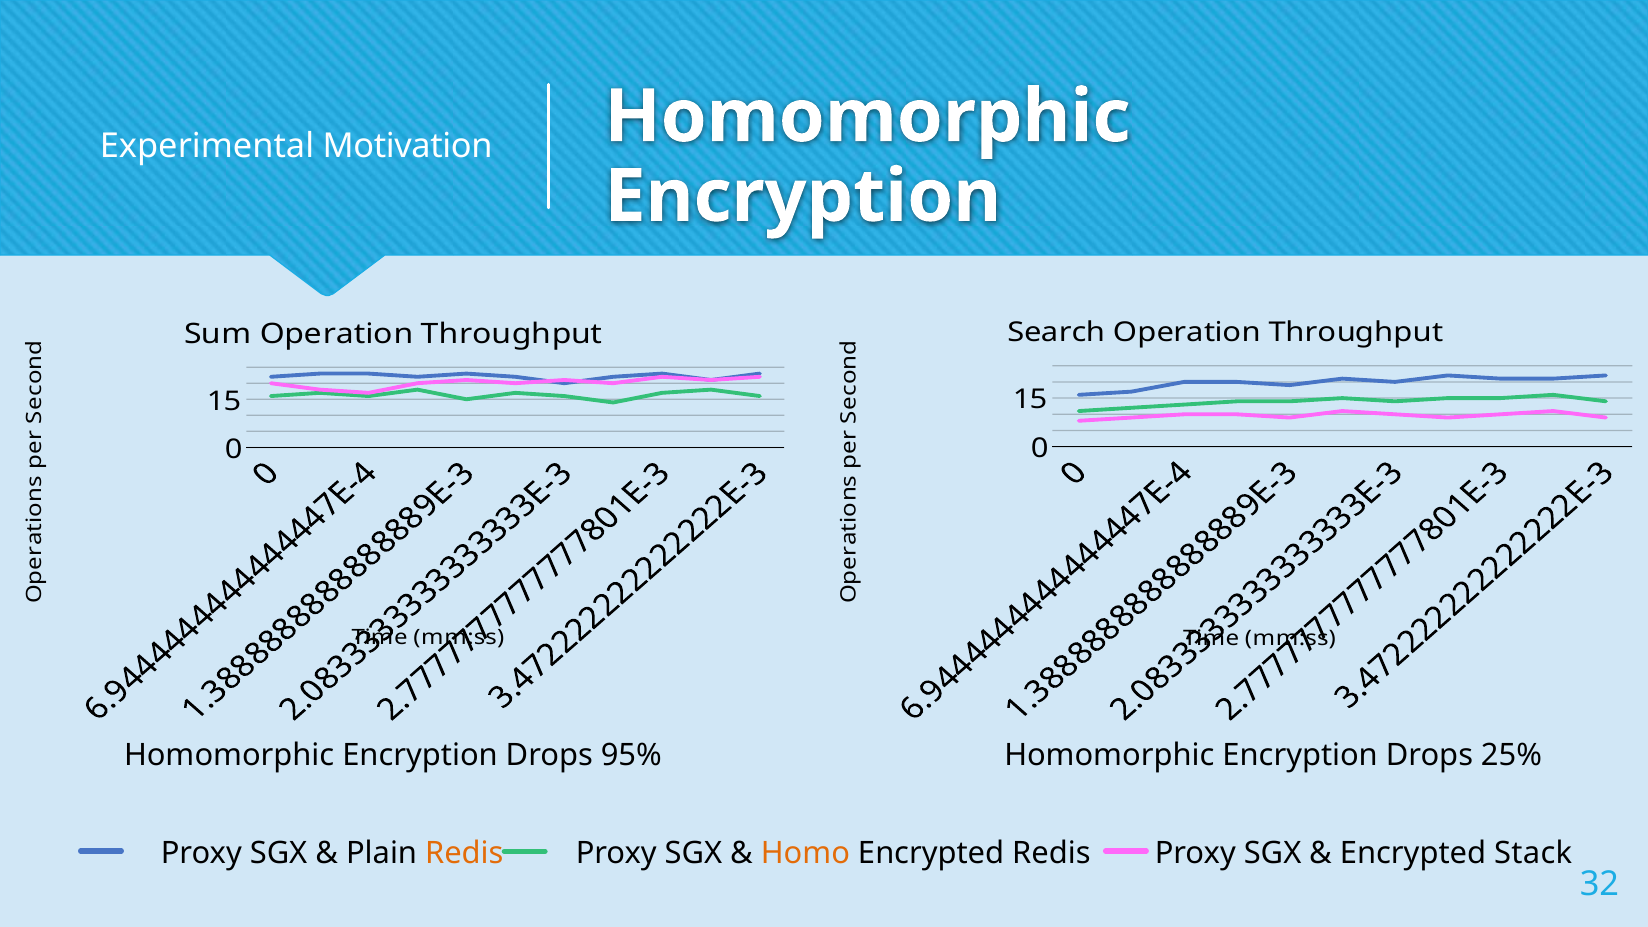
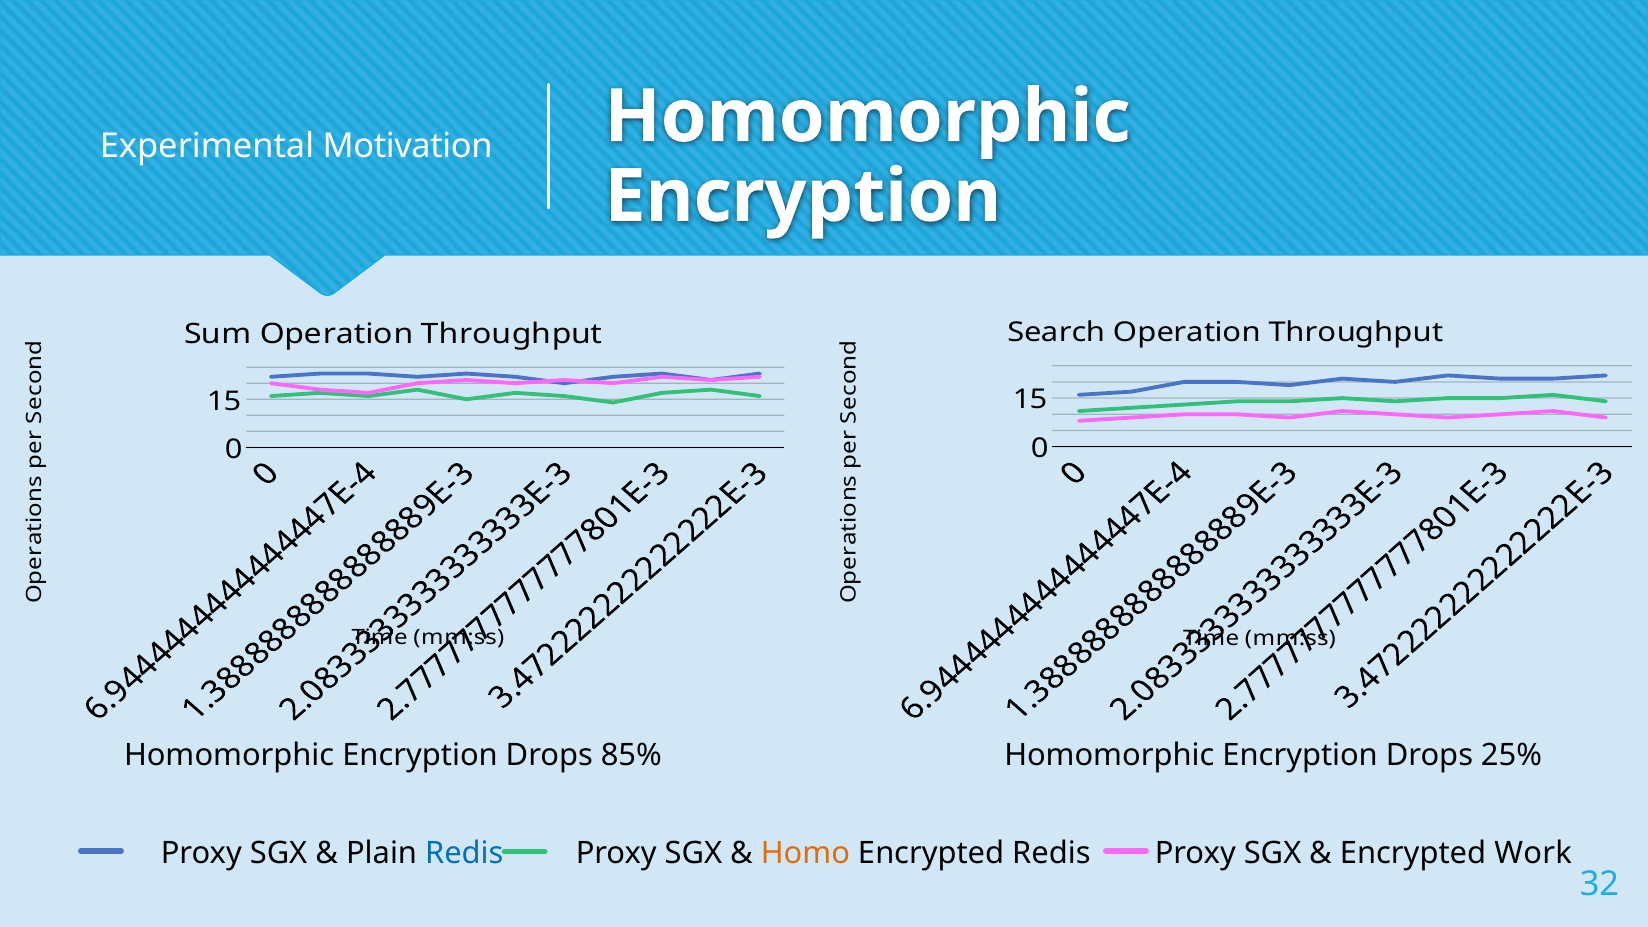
95%: 95% -> 85% (631, 755)
Redis colour: orange -> blue (464, 853)
Stack: Stack -> Work (1533, 853)
